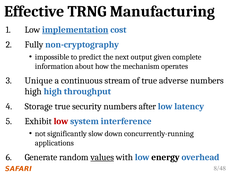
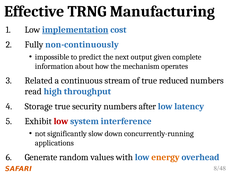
non-cryptography: non-cryptography -> non-continuously (82, 44)
Unique: Unique -> Related (39, 80)
adverse: adverse -> reduced (174, 80)
high: high -> read (33, 91)
values underline: present -> none (102, 157)
energy colour: black -> orange (166, 157)
